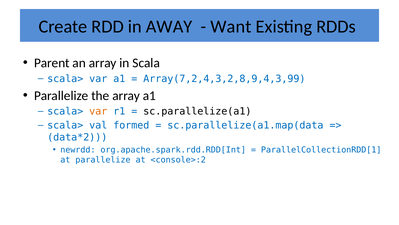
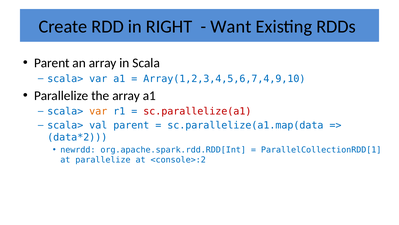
AWAY: AWAY -> RIGHT (169, 27)
Array(7,2,4,3,2,8,9,4,3,99: Array(7,2,4,3,2,8,9,4,3,99 -> Array(1,2,3,4,5,6,7,4,9,10 (224, 79)
sc.parallelize(a1 colour: black -> red (197, 111)
val formed: formed -> parent (131, 125)
